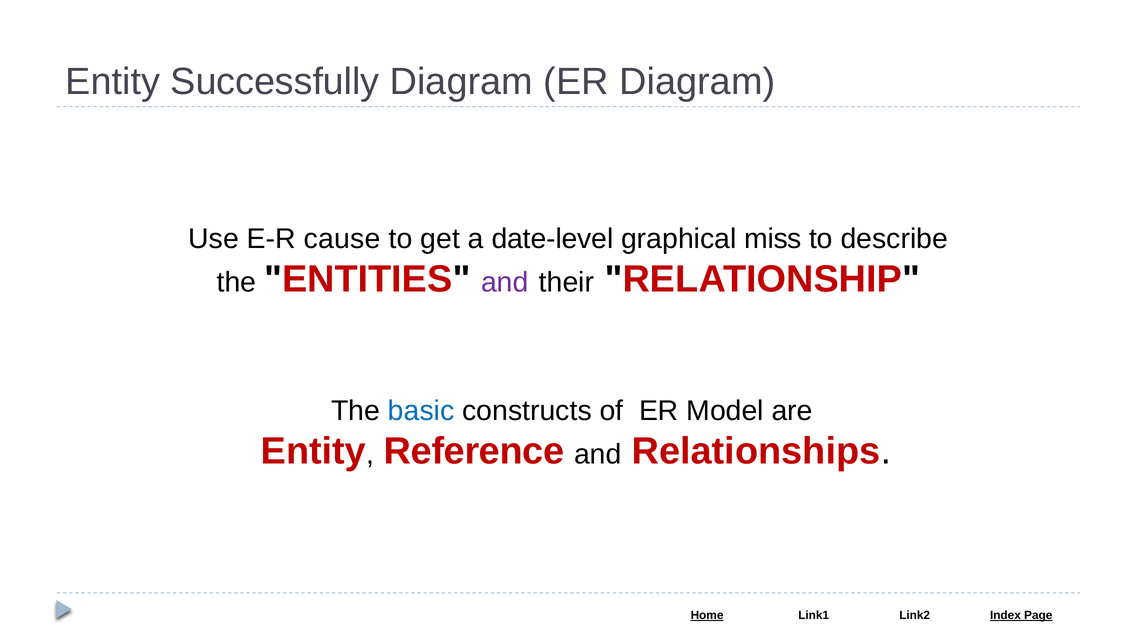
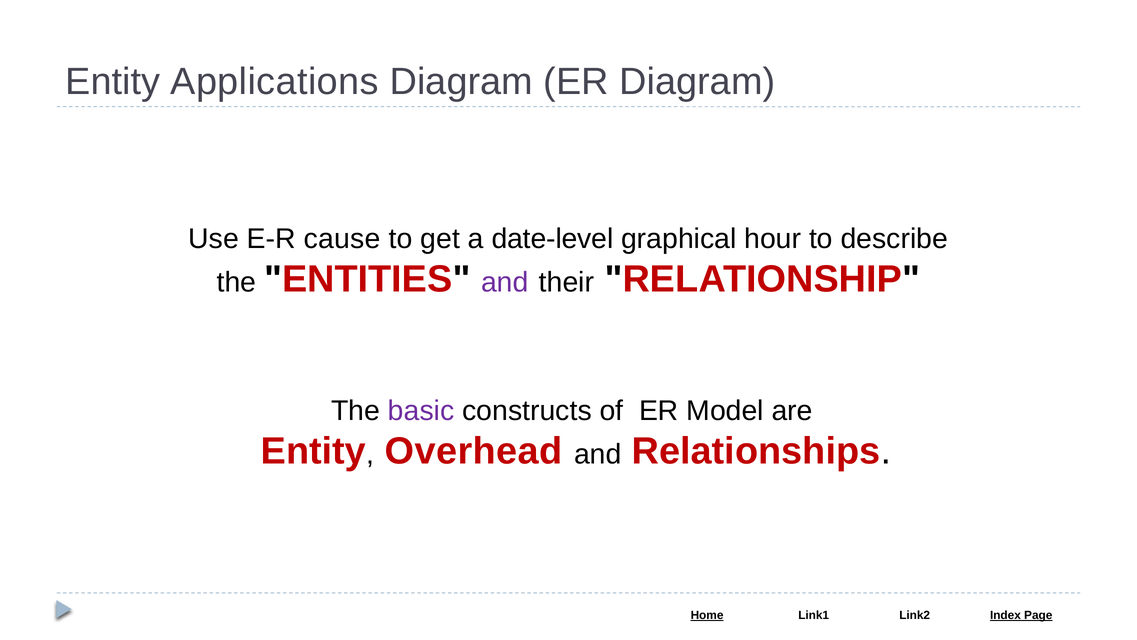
Successfully: Successfully -> Applications (275, 82)
miss: miss -> hour (773, 239)
basic colour: blue -> purple (421, 411)
Reference: Reference -> Overhead (474, 451)
